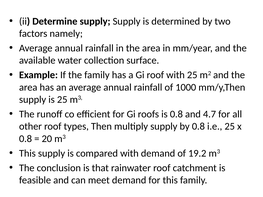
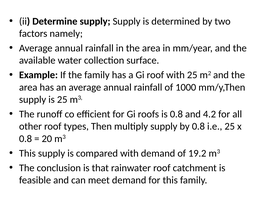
4.7: 4.7 -> 4.2 (210, 114)
